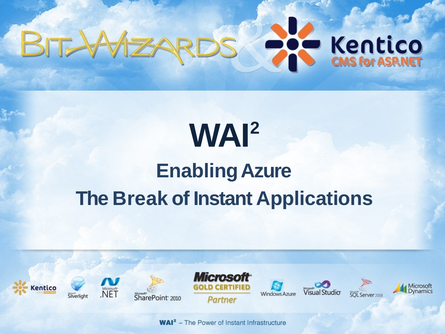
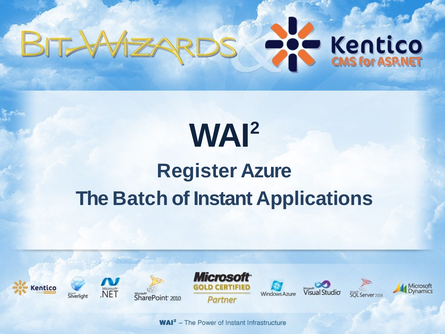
Enabling: Enabling -> Register (197, 171)
Break: Break -> Batch (140, 198)
